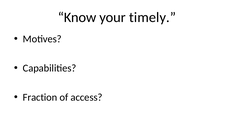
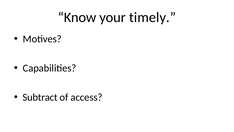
Fraction: Fraction -> Subtract (40, 97)
